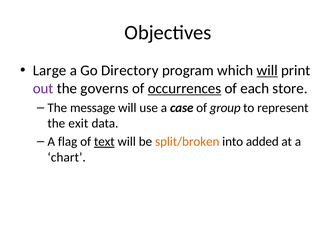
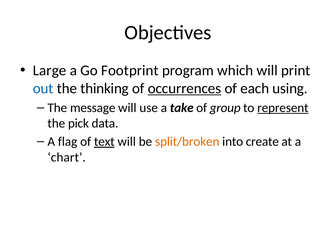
Directory: Directory -> Footprint (130, 70)
will underline: present -> none (267, 70)
out colour: purple -> blue (43, 88)
governs: governs -> thinking (105, 88)
store: store -> using (290, 88)
case: case -> take (182, 108)
represent underline: none -> present (283, 108)
exit: exit -> pick (78, 123)
added: added -> create (262, 142)
